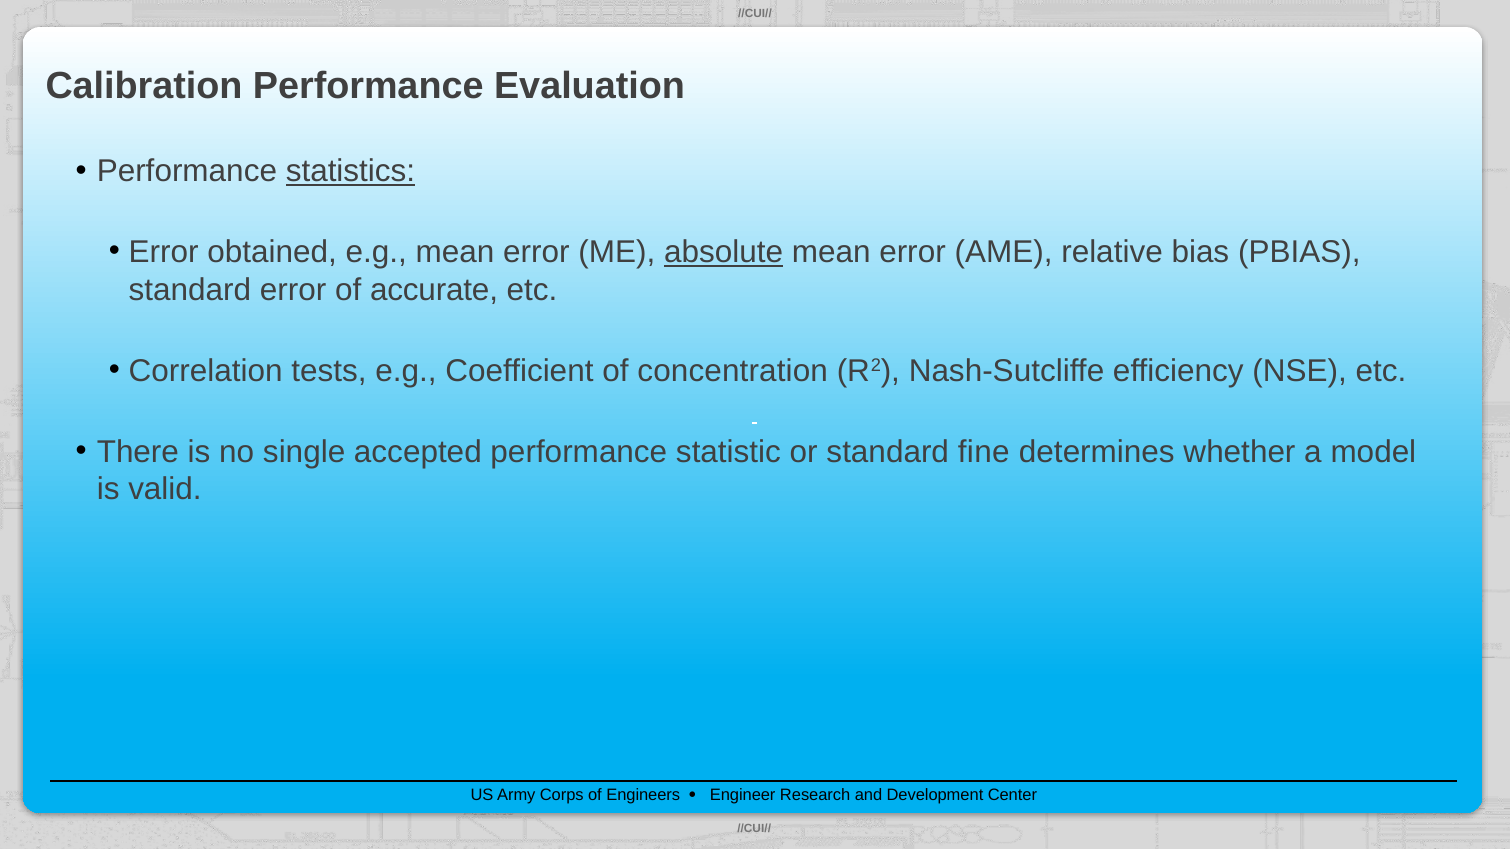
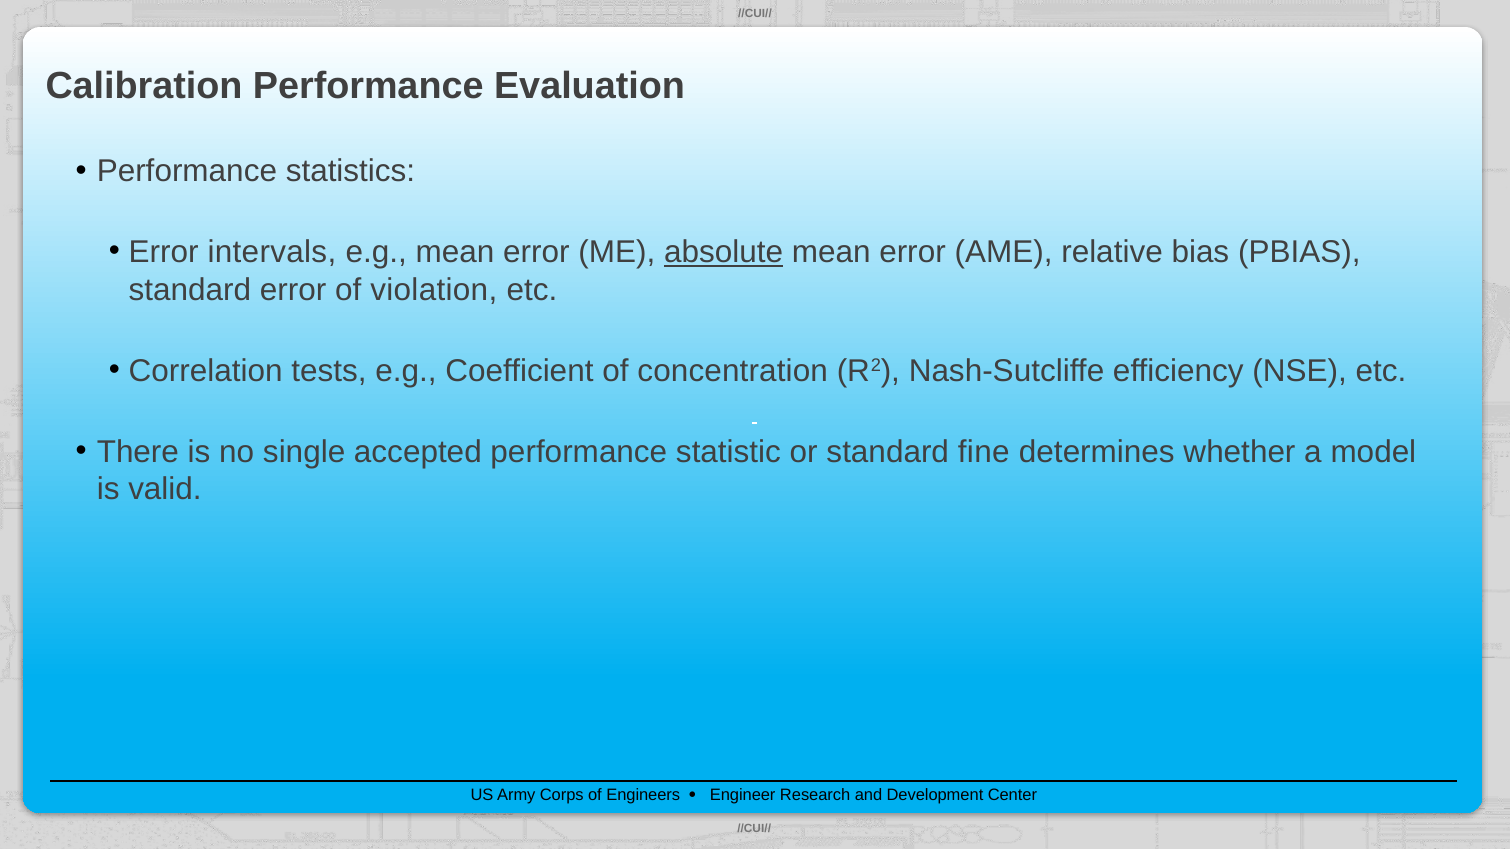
statistics underline: present -> none (350, 172)
obtained: obtained -> intervals (272, 252)
accurate: accurate -> violation (434, 290)
